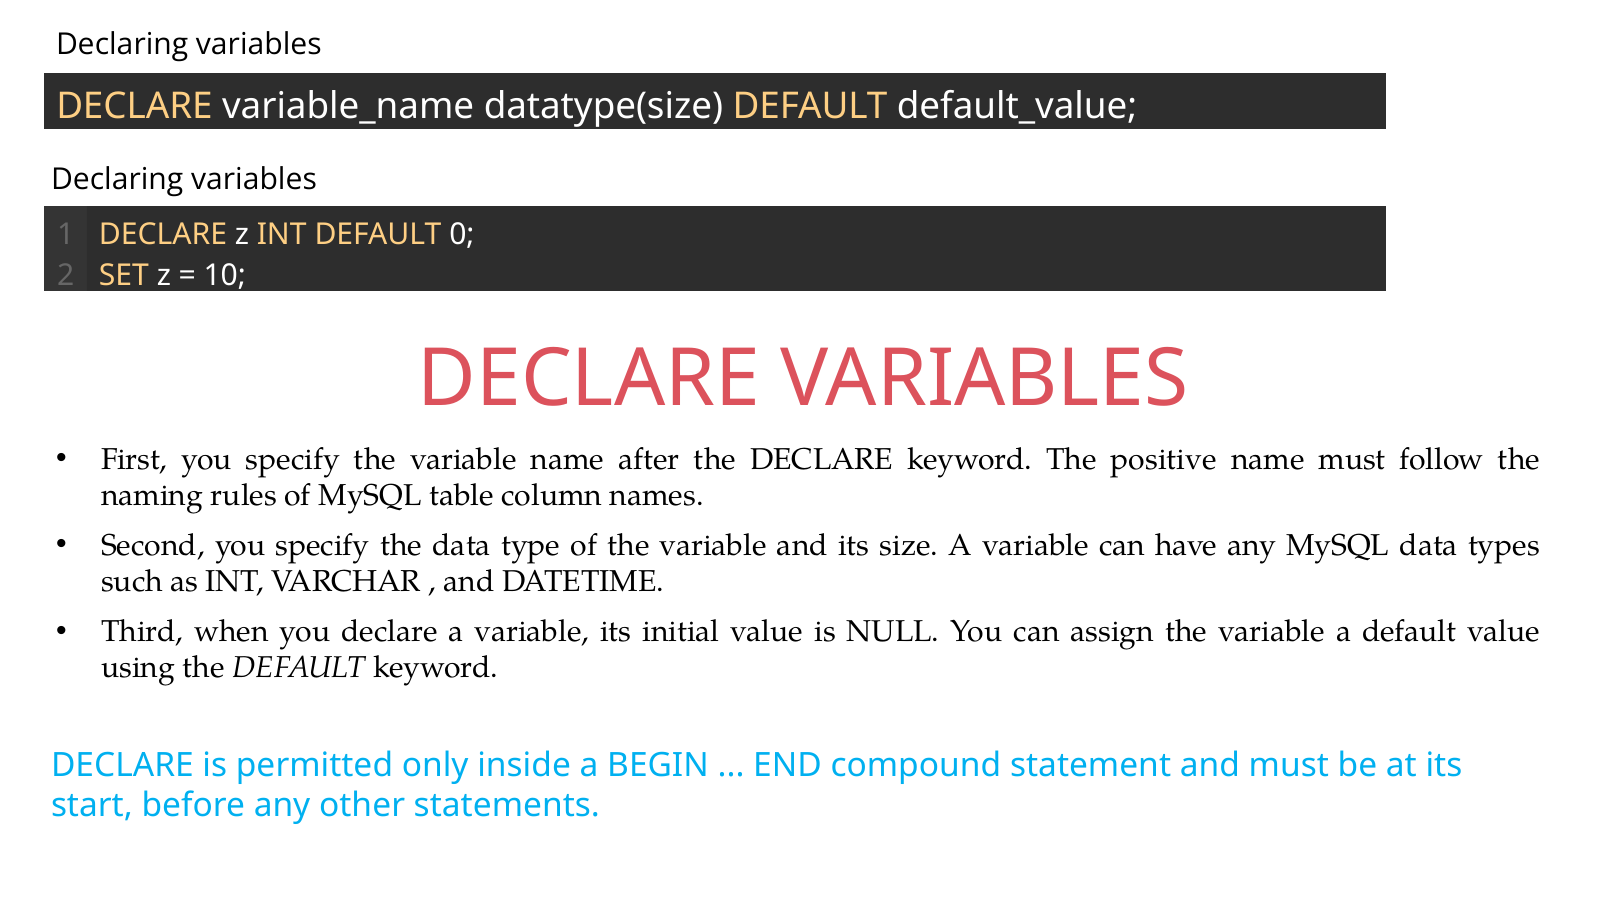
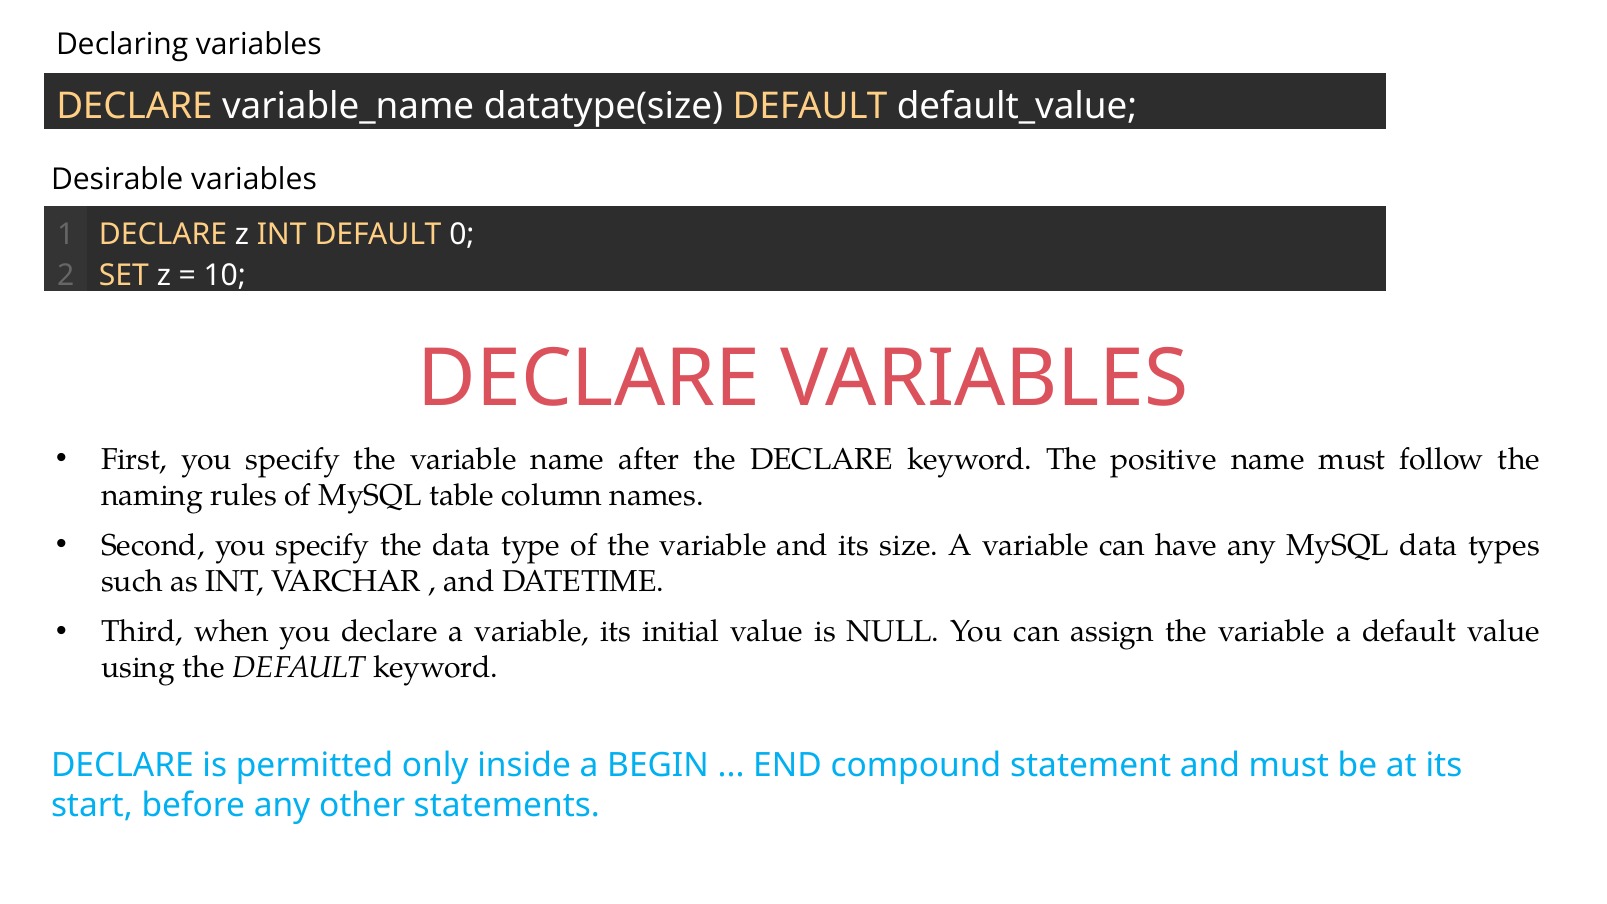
Declaring: Declaring -> Desirable (117, 180)
